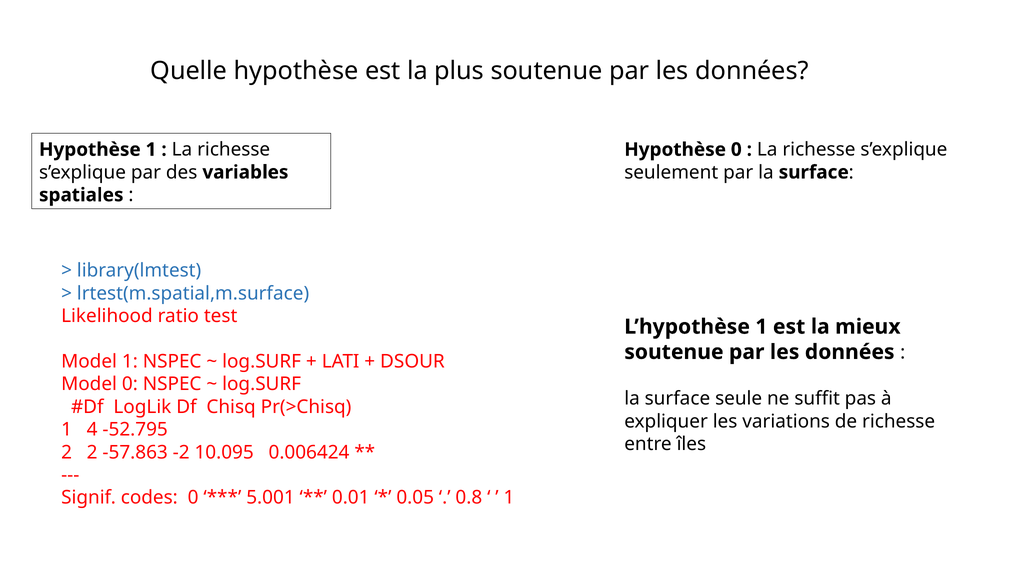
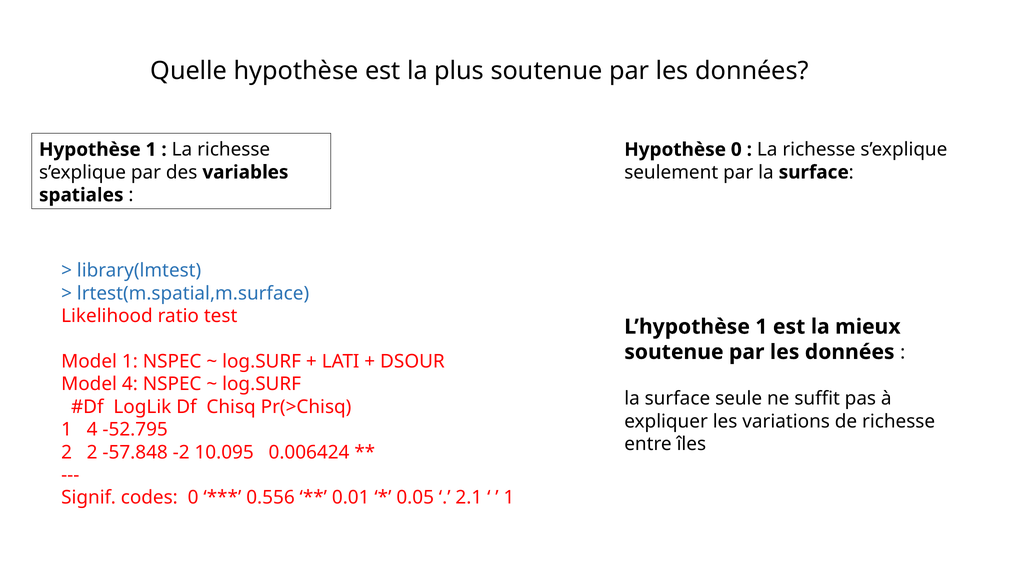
Model 0: 0 -> 4 (130, 385)
-57.863: -57.863 -> -57.848 (135, 453)
5.001: 5.001 -> 0.556 (270, 498)
0.8: 0.8 -> 2.1 (469, 498)
